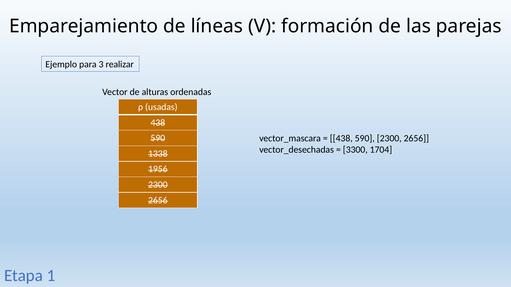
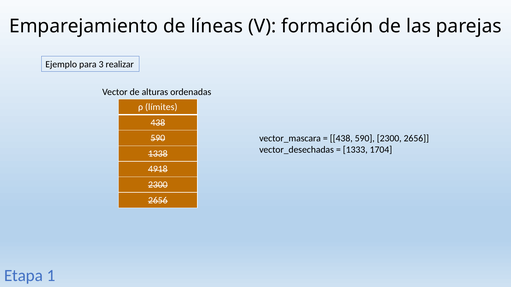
usadas: usadas -> límites (161, 107)
3300: 3300 -> 1333 (355, 150)
1956: 1956 -> 4918 (158, 169)
